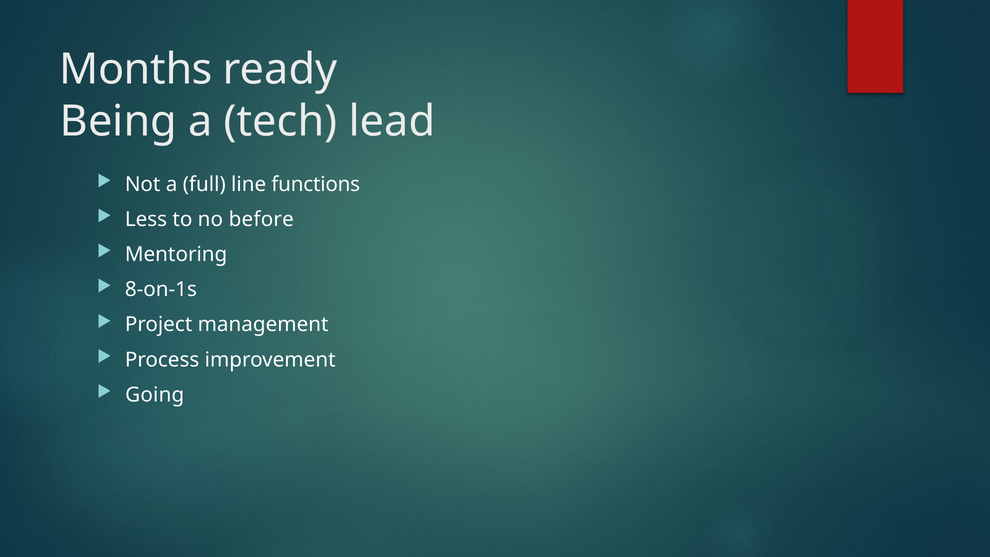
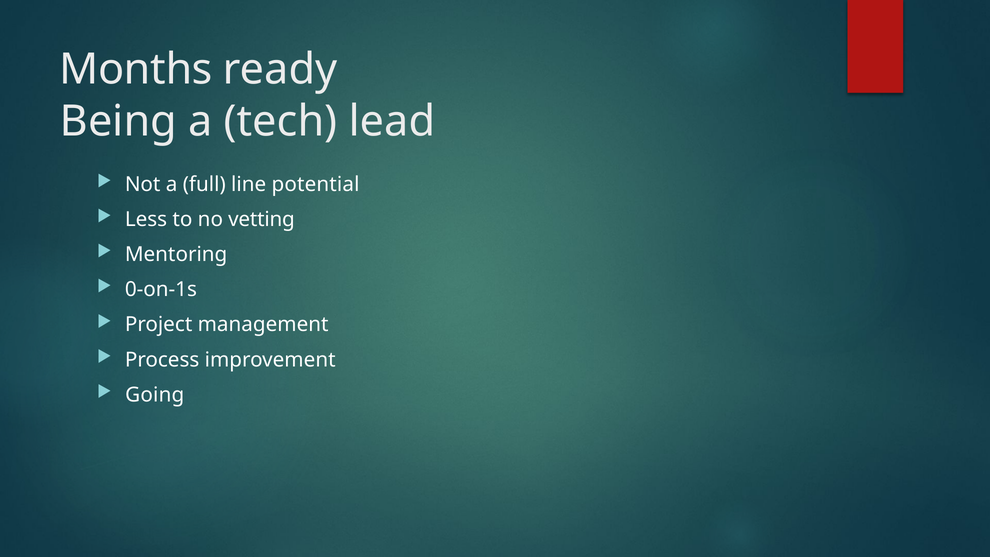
functions: functions -> potential (316, 184)
before: before -> vetting (261, 219)
8-on-1s: 8-on-1s -> 0-on-1s (161, 289)
